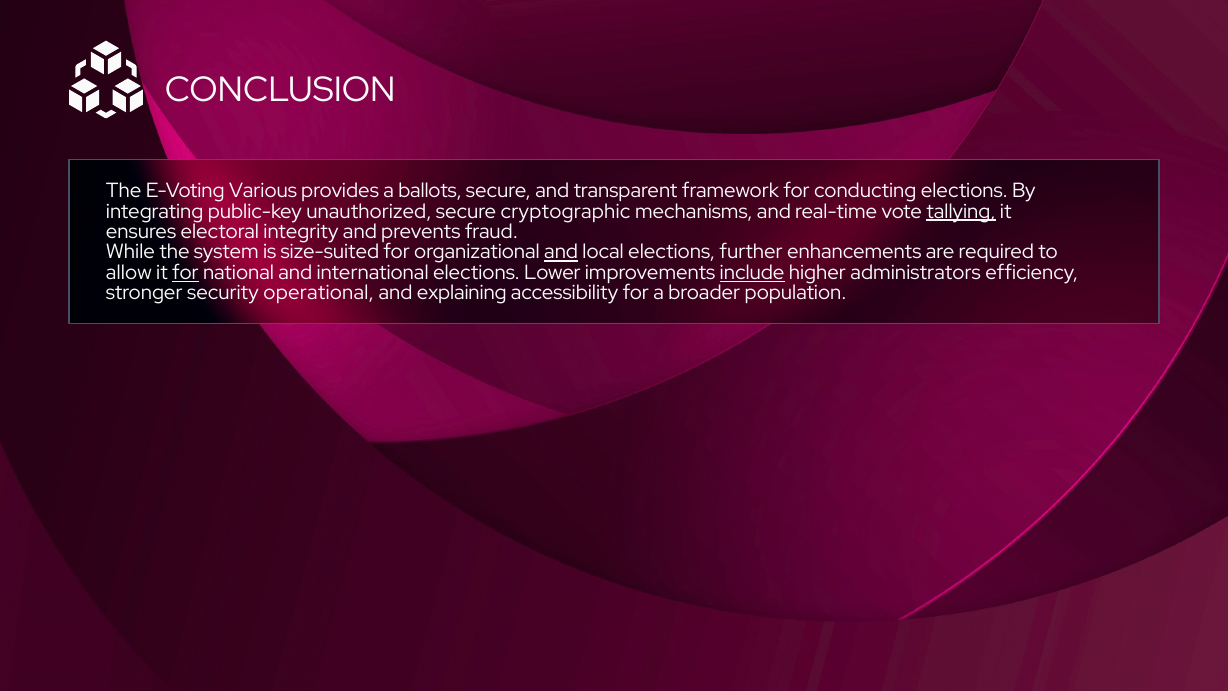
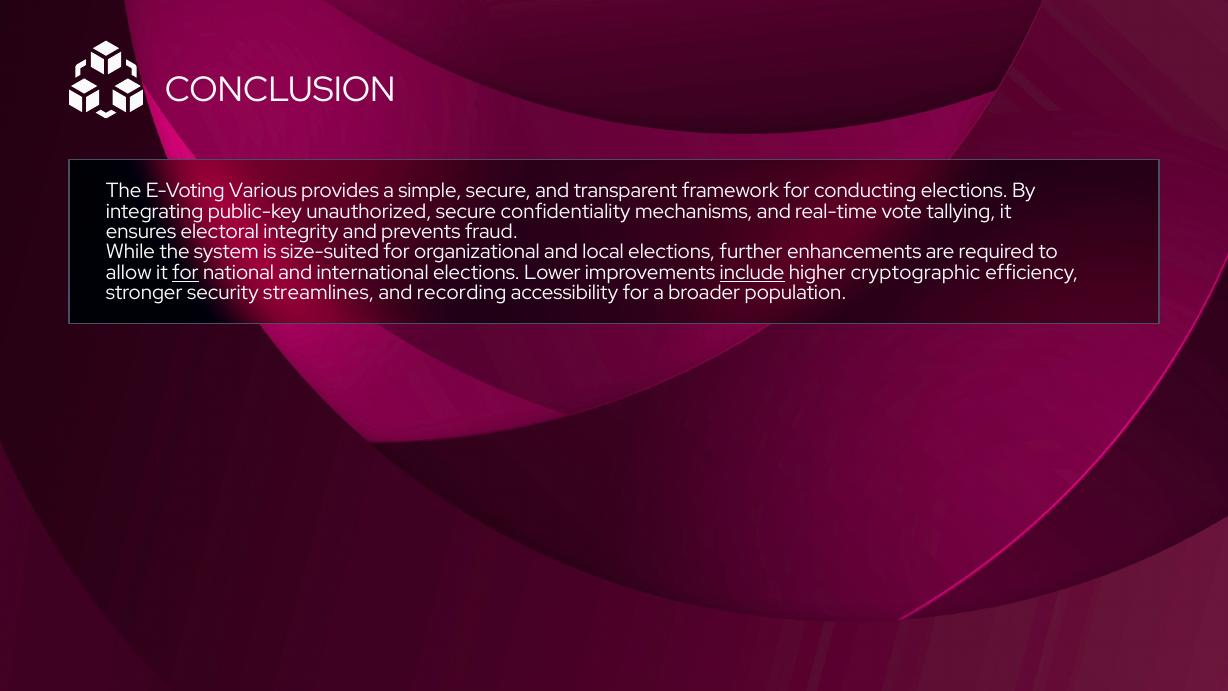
ballots: ballots -> simple (430, 191)
cryptographic: cryptographic -> confidentiality (566, 211)
tallying underline: present -> none (961, 211)
and underline: present -> none (561, 252)
administrators: administrators -> cryptographic (916, 273)
operational: operational -> streamlines (319, 293)
explaining: explaining -> recording (462, 293)
